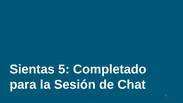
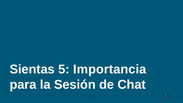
Completado: Completado -> Importancia (110, 69)
